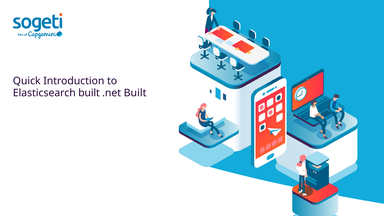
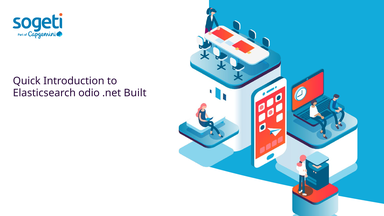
Elasticsearch built: built -> odio (89, 93)
